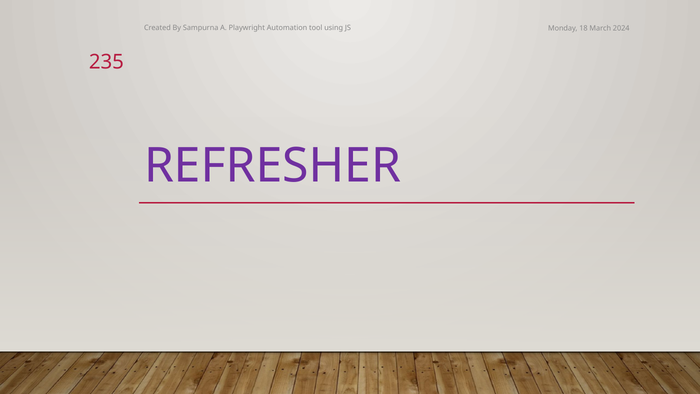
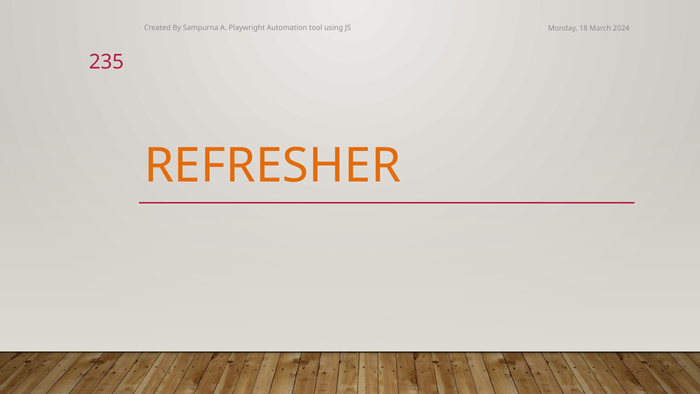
REFRESHER colour: purple -> orange (273, 166)
